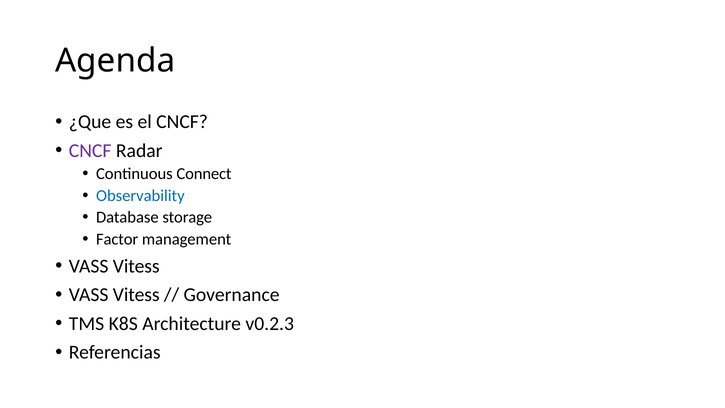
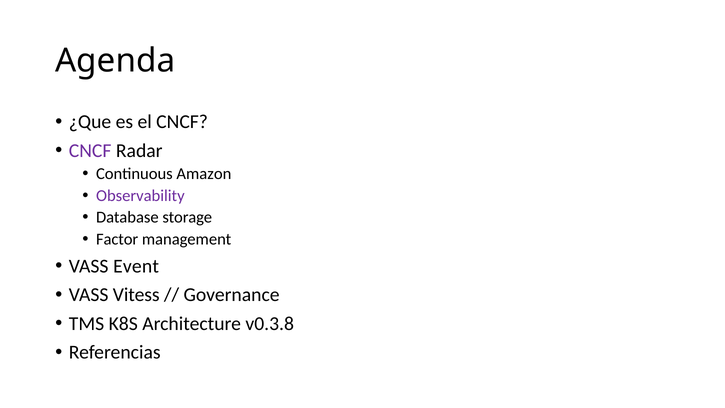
Connect: Connect -> Amazon (204, 174)
Observability colour: blue -> purple (140, 196)
Vitess: Vitess -> Event (136, 266)
v0.2.3: v0.2.3 -> v0.3.8 (270, 324)
